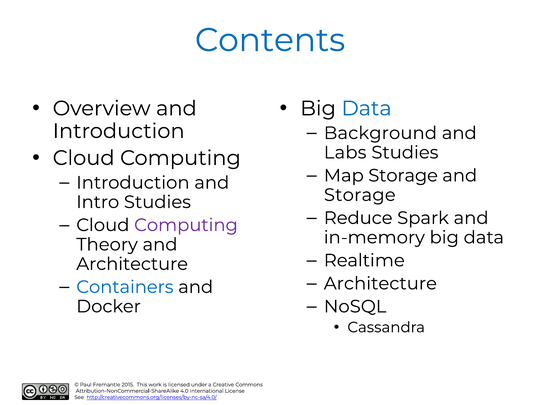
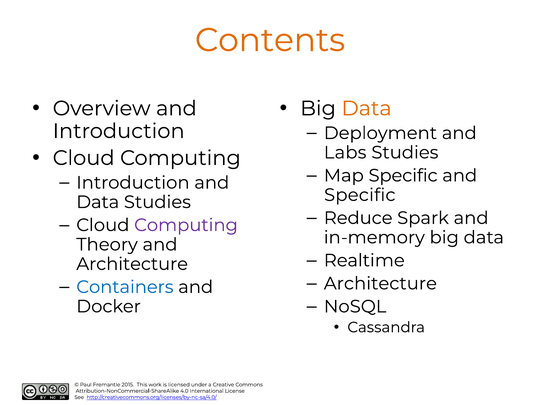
Contents colour: blue -> orange (270, 40)
Data colour: blue -> orange (367, 108)
Background: Background -> Deployment (380, 133)
Map Storage: Storage -> Specific (403, 176)
Storage: Storage -> Specific (360, 195)
Intro: Intro -> Data (98, 202)
